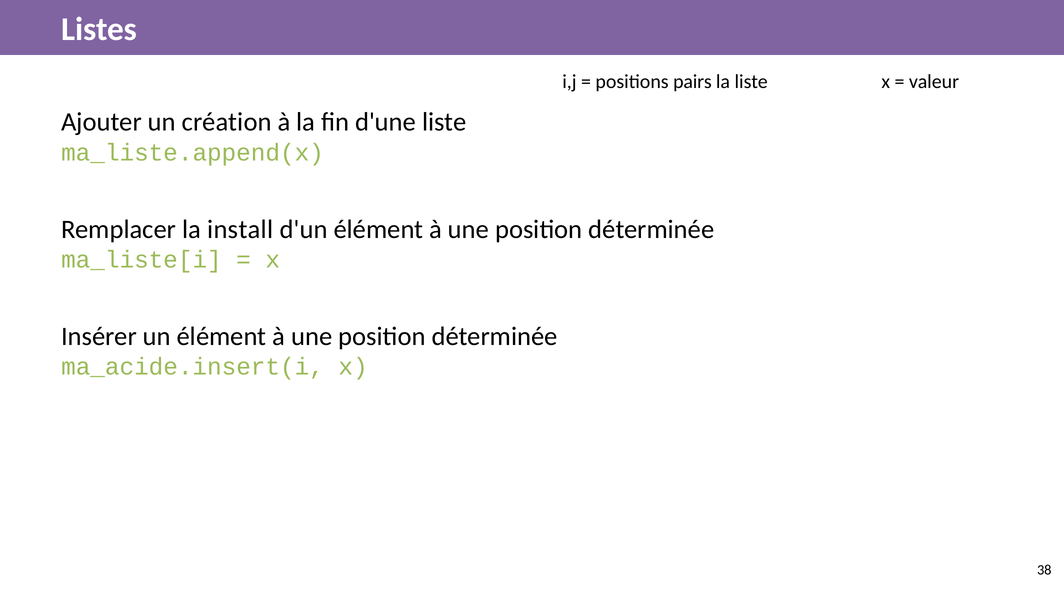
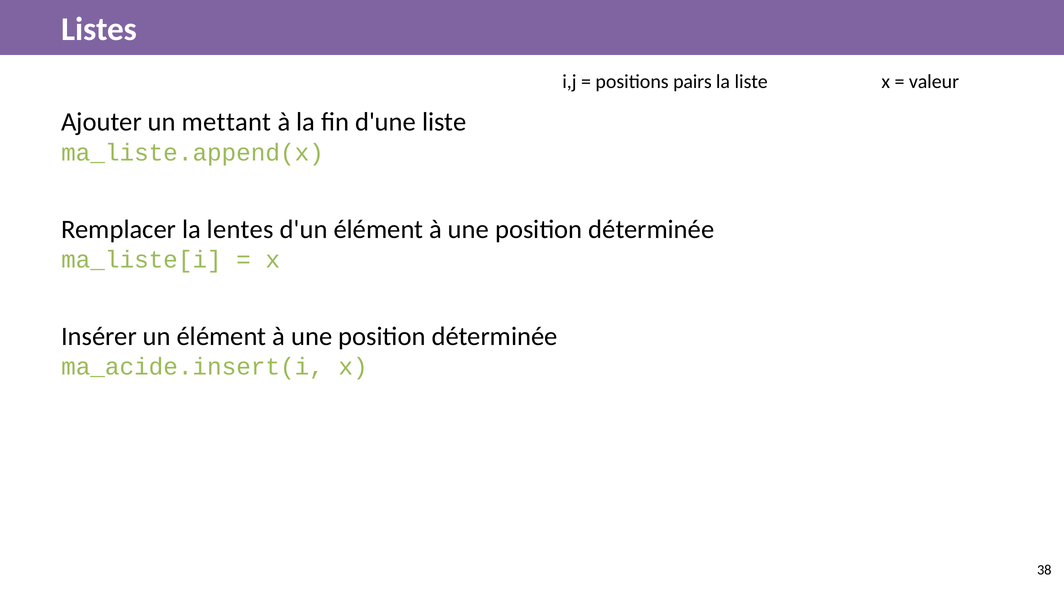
création: création -> mettant (227, 122)
install: install -> lentes (240, 229)
